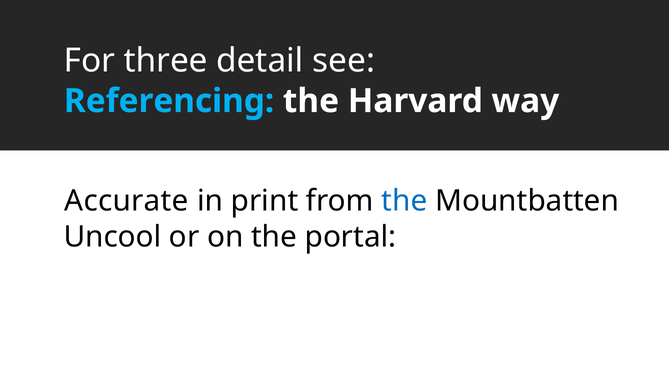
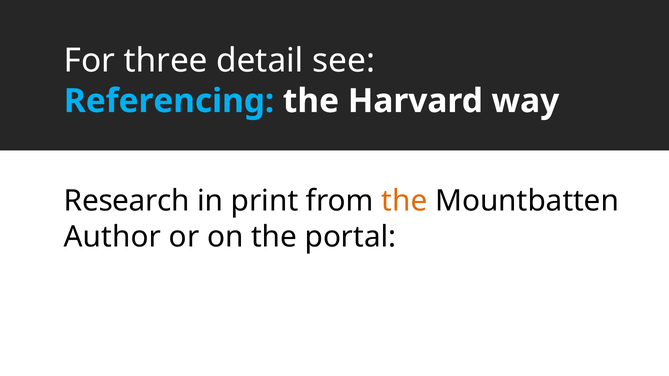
Accurate: Accurate -> Research (127, 201)
the colour: blue -> orange (404, 201)
Uncool: Uncool -> Author (112, 237)
